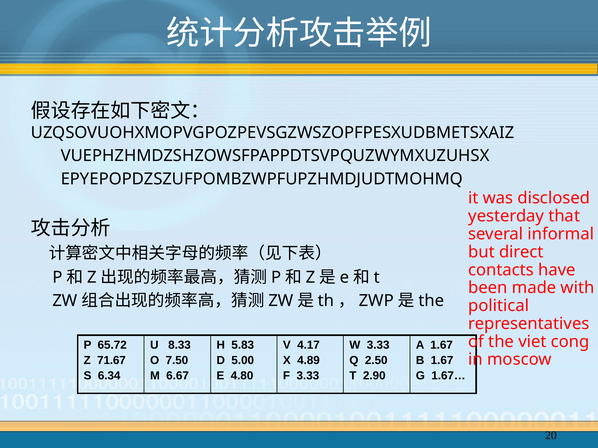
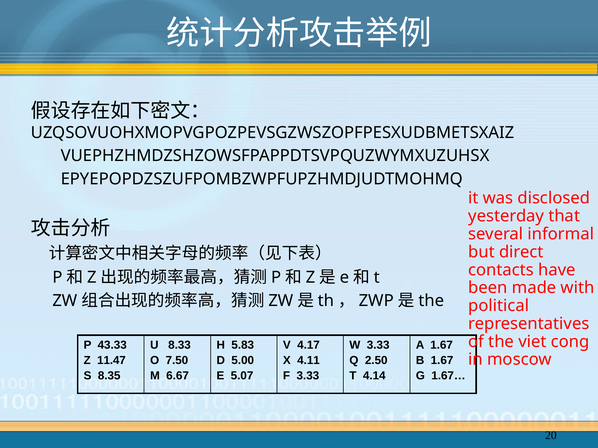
65.72: 65.72 -> 43.33 (112, 345)
71.67: 71.67 -> 11.47 (111, 361)
4.89: 4.89 -> 4.11 (308, 361)
6.34: 6.34 -> 8.35 (109, 376)
4.80: 4.80 -> 5.07 (242, 376)
2.90: 2.90 -> 4.14 (374, 376)
